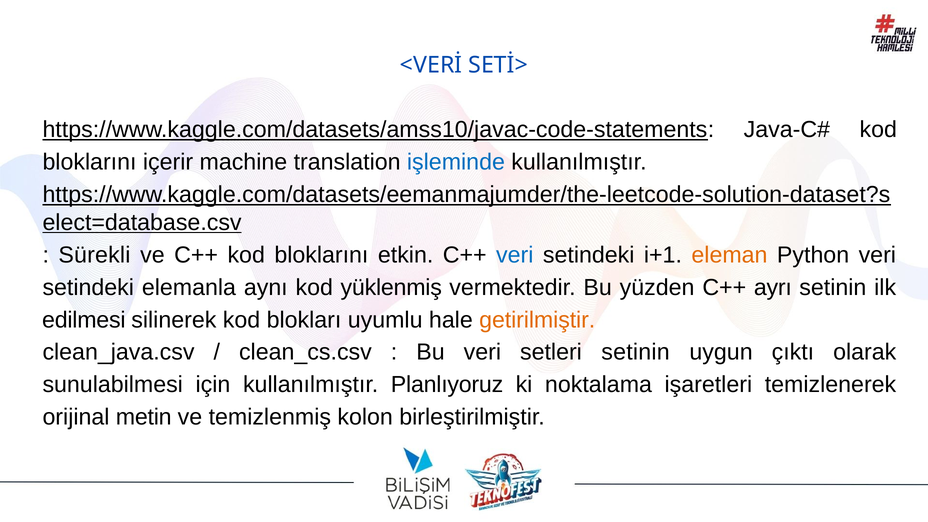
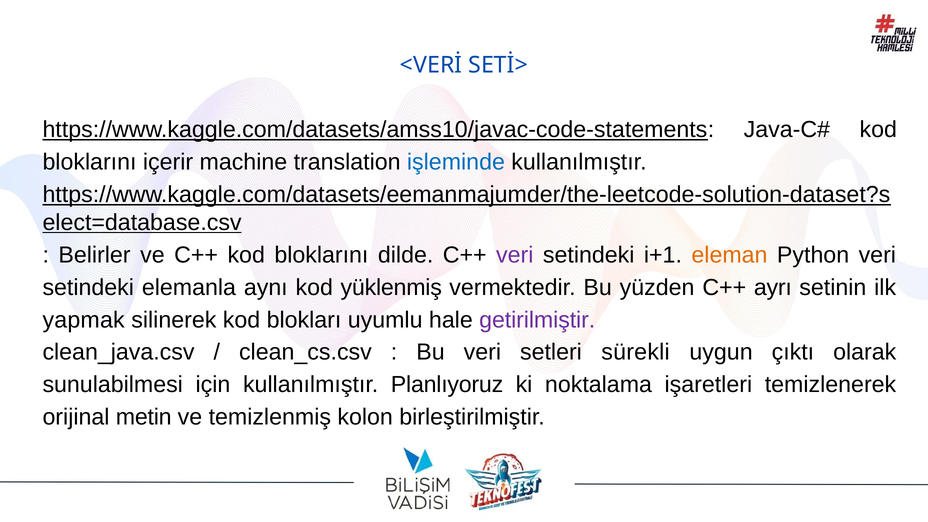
Sürekli: Sürekli -> Belirler (95, 255)
etkin: etkin -> dilde (406, 255)
veri colour: blue -> purple (515, 255)
edilmesi: edilmesi -> yapmak (84, 320)
getirilmiştir colour: orange -> purple (537, 320)
setleri setinin: setinin -> sürekli (636, 352)
